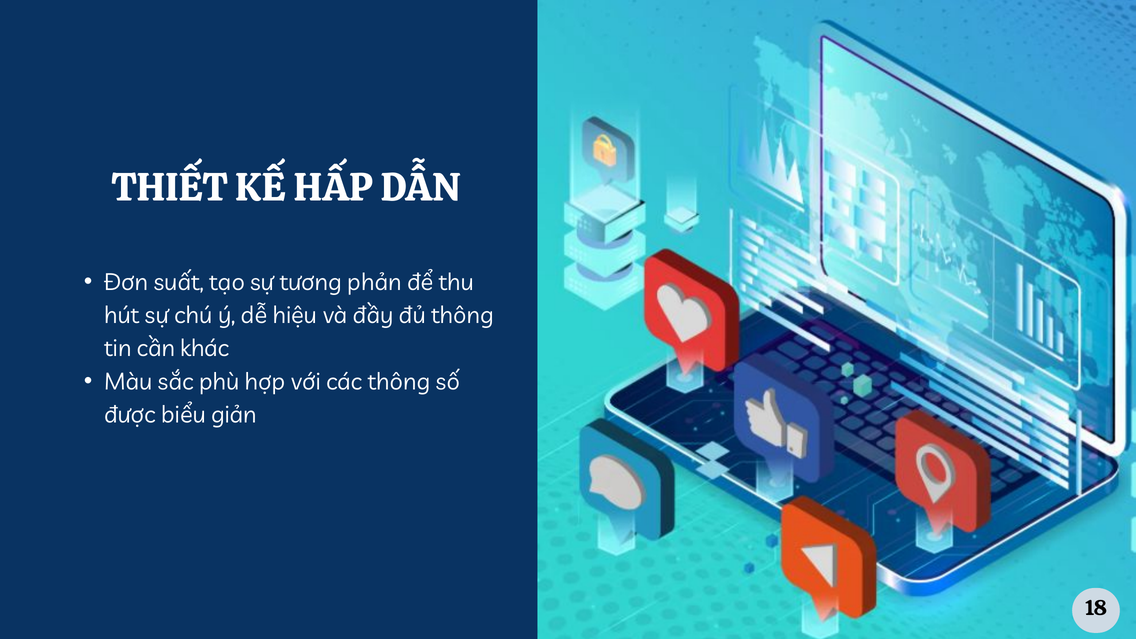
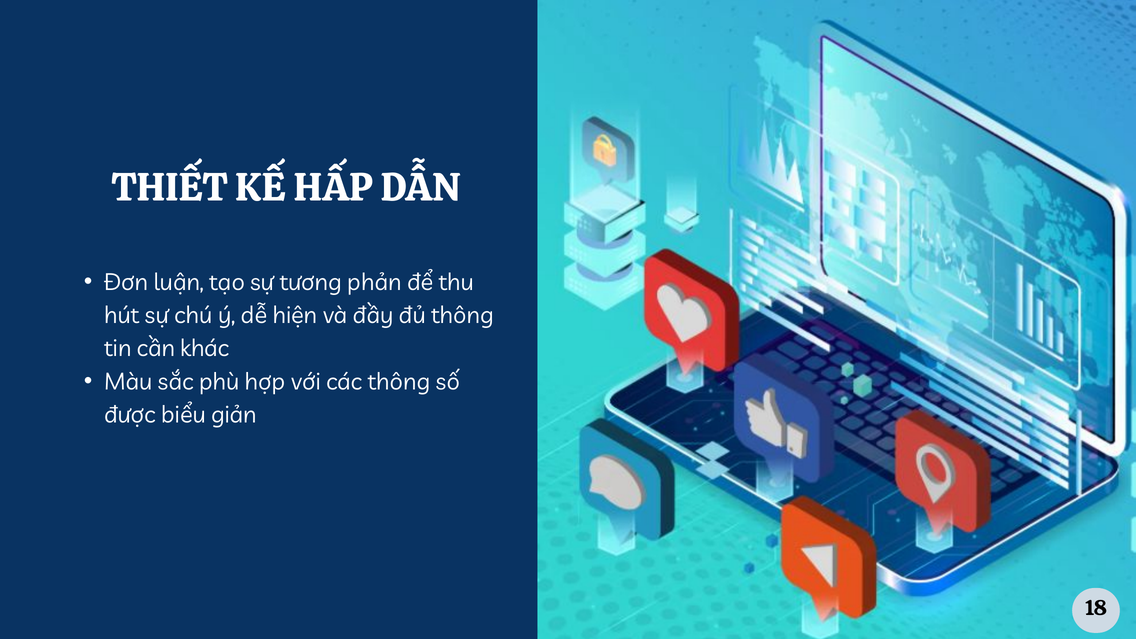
suất: suất -> luận (179, 282)
hiệu: hiệu -> hiện (295, 315)
